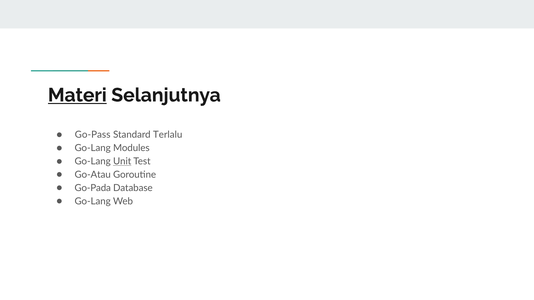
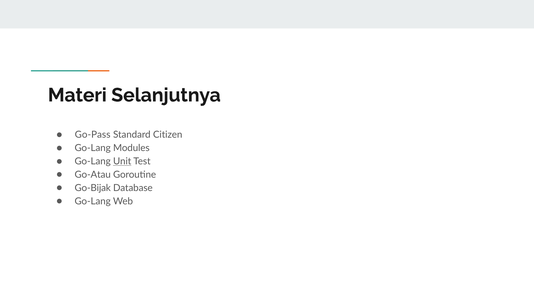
Materi underline: present -> none (77, 95)
Terlalu: Terlalu -> Citizen (168, 135)
Go-Pada: Go-Pada -> Go-Bijak (93, 188)
